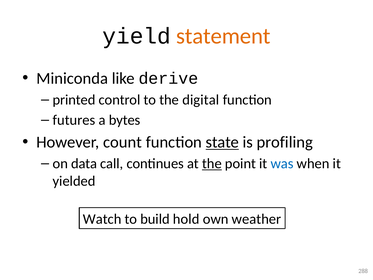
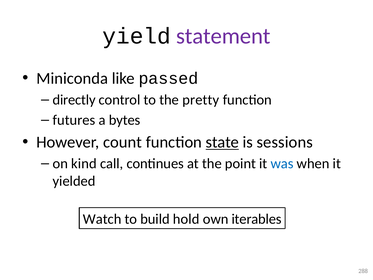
statement colour: orange -> purple (223, 36)
derive: derive -> passed (168, 78)
printed: printed -> directly (74, 100)
digital: digital -> pretty (201, 100)
profiling: profiling -> sessions (285, 142)
data: data -> kind (84, 164)
the underline: present -> none (212, 164)
weather: weather -> iterables (257, 219)
